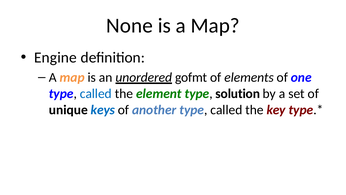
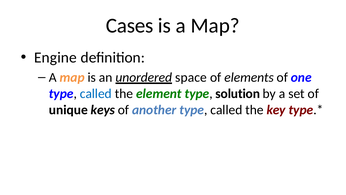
None: None -> Cases (130, 25)
gofmt: gofmt -> space (191, 77)
keys colour: blue -> black (103, 110)
